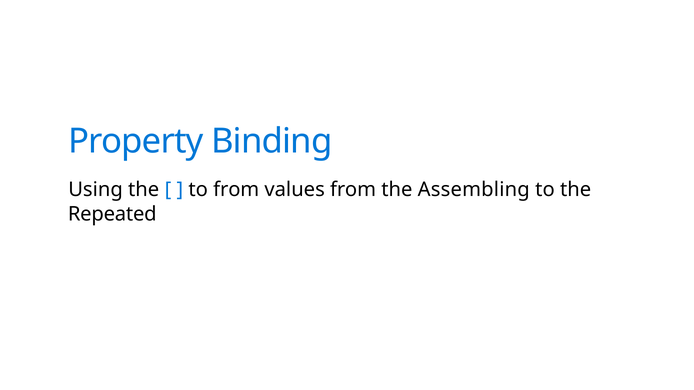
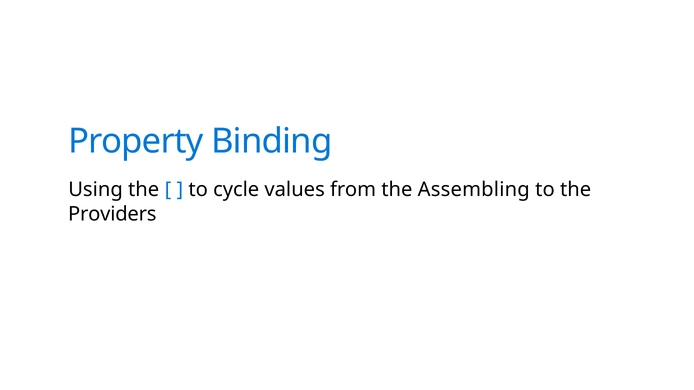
to from: from -> cycle (236, 190)
Repeated: Repeated -> Providers (112, 214)
